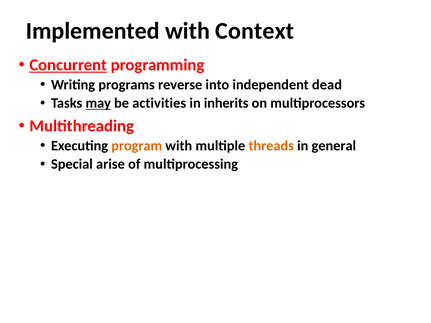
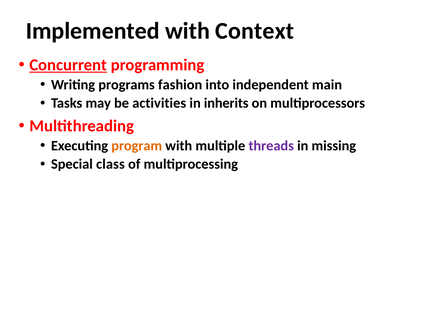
reverse: reverse -> fashion (180, 85)
dead: dead -> main (327, 85)
may underline: present -> none (98, 103)
threads colour: orange -> purple (271, 146)
general: general -> missing (334, 146)
arise: arise -> class (110, 164)
